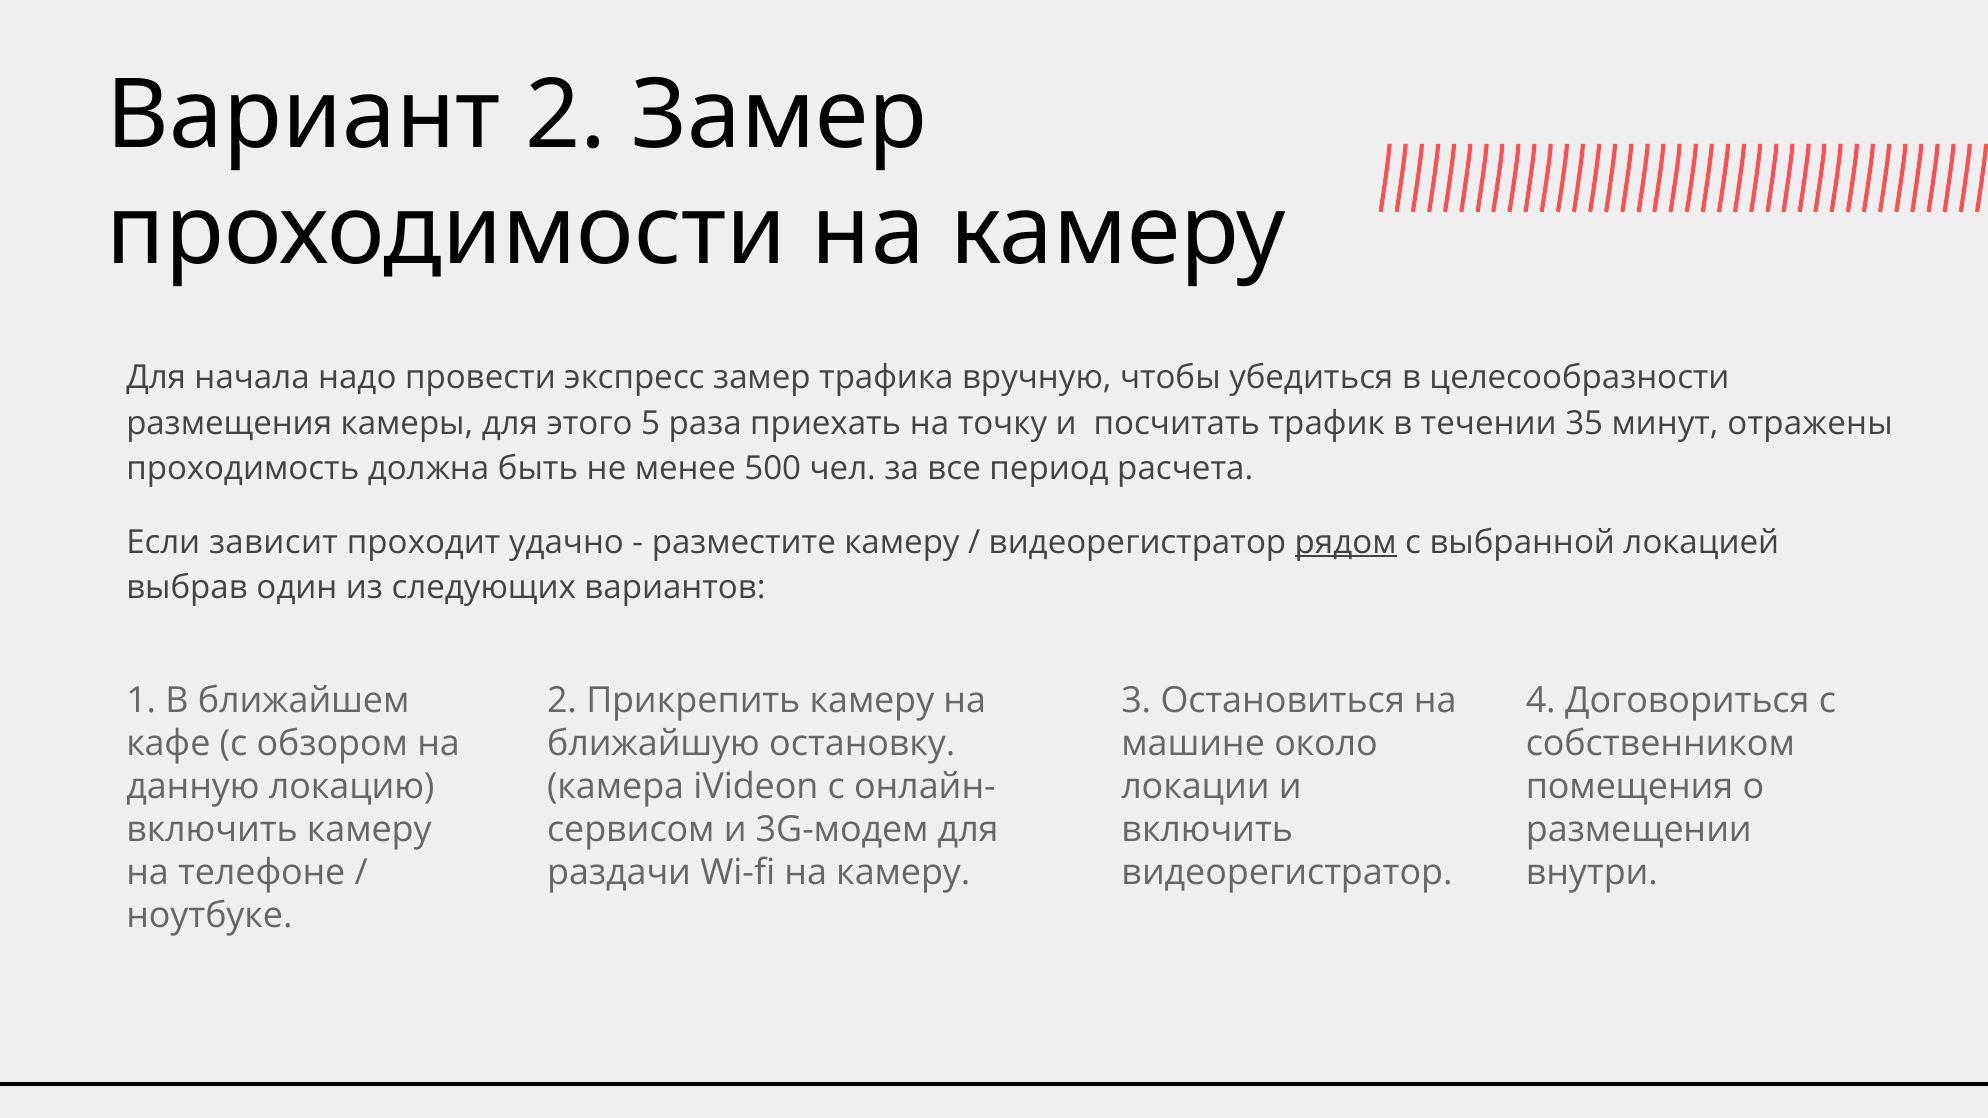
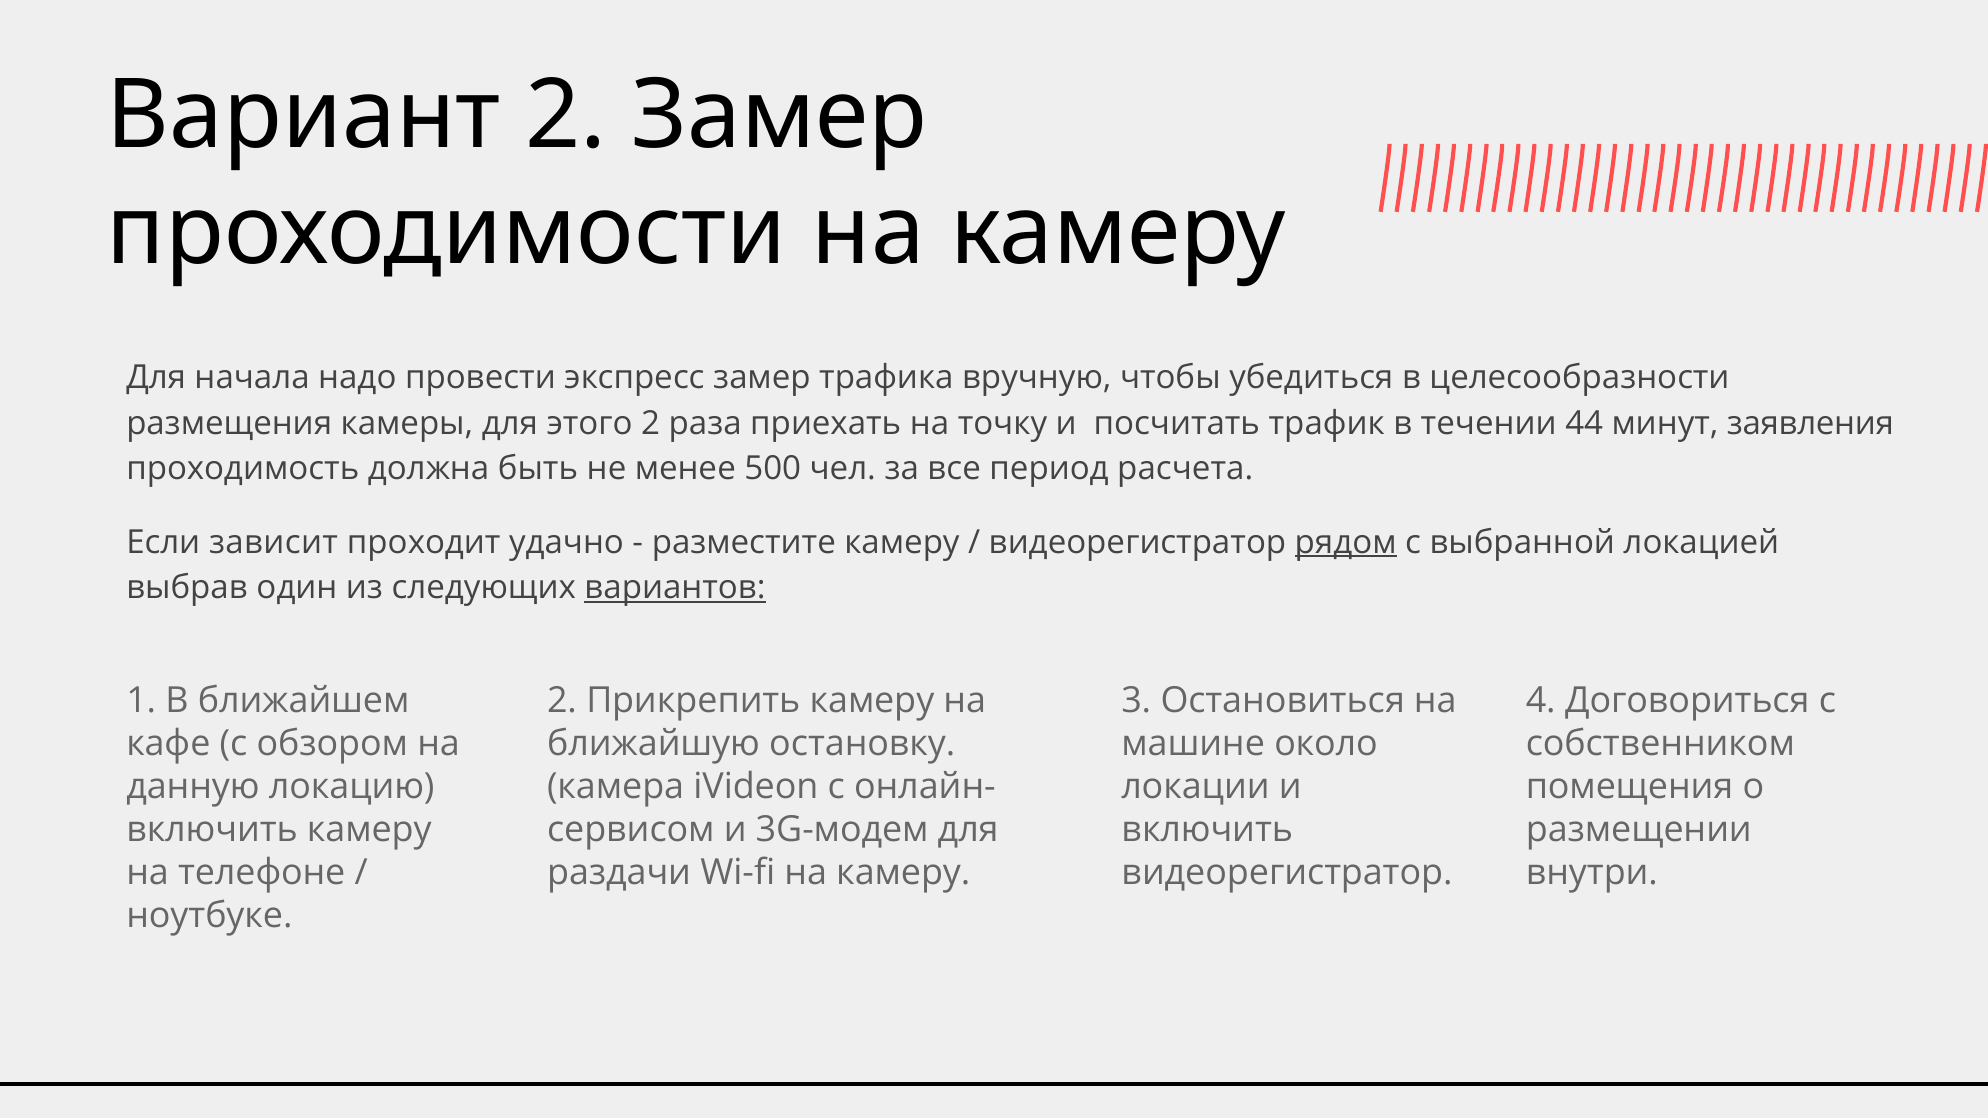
этого 5: 5 -> 2 (651, 423)
35: 35 -> 44 (1584, 423)
отражены: отражены -> заявления (1810, 423)
вариантов underline: none -> present (675, 588)
